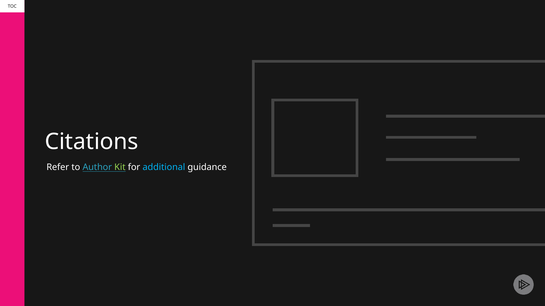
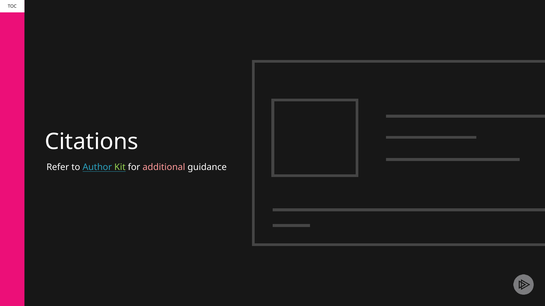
additional colour: light blue -> pink (164, 168)
